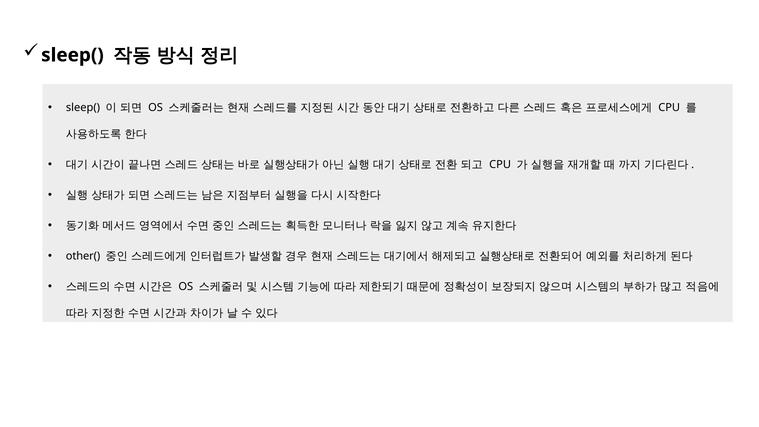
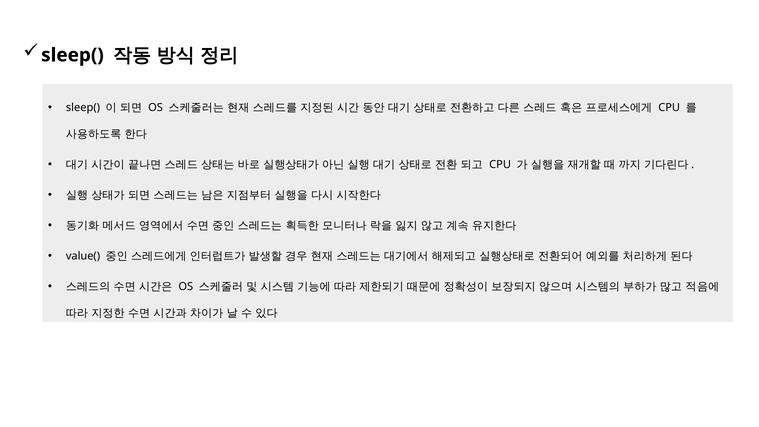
other(: other( -> value( (83, 256)
